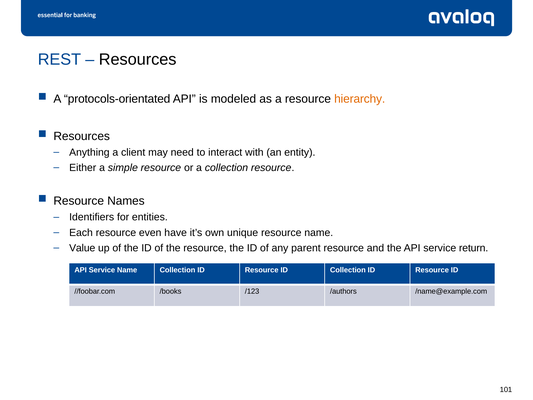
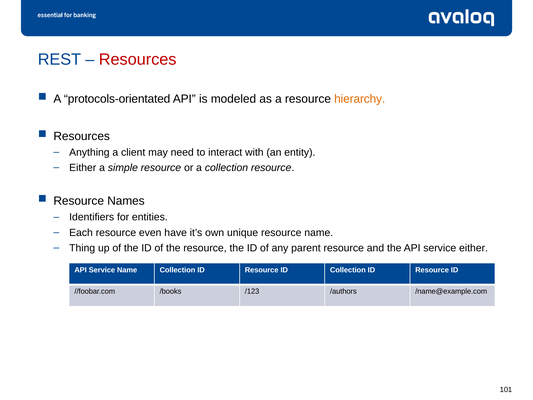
Resources colour: black -> red (138, 60)
Value: Value -> Thing (82, 248)
service return: return -> either (474, 248)
